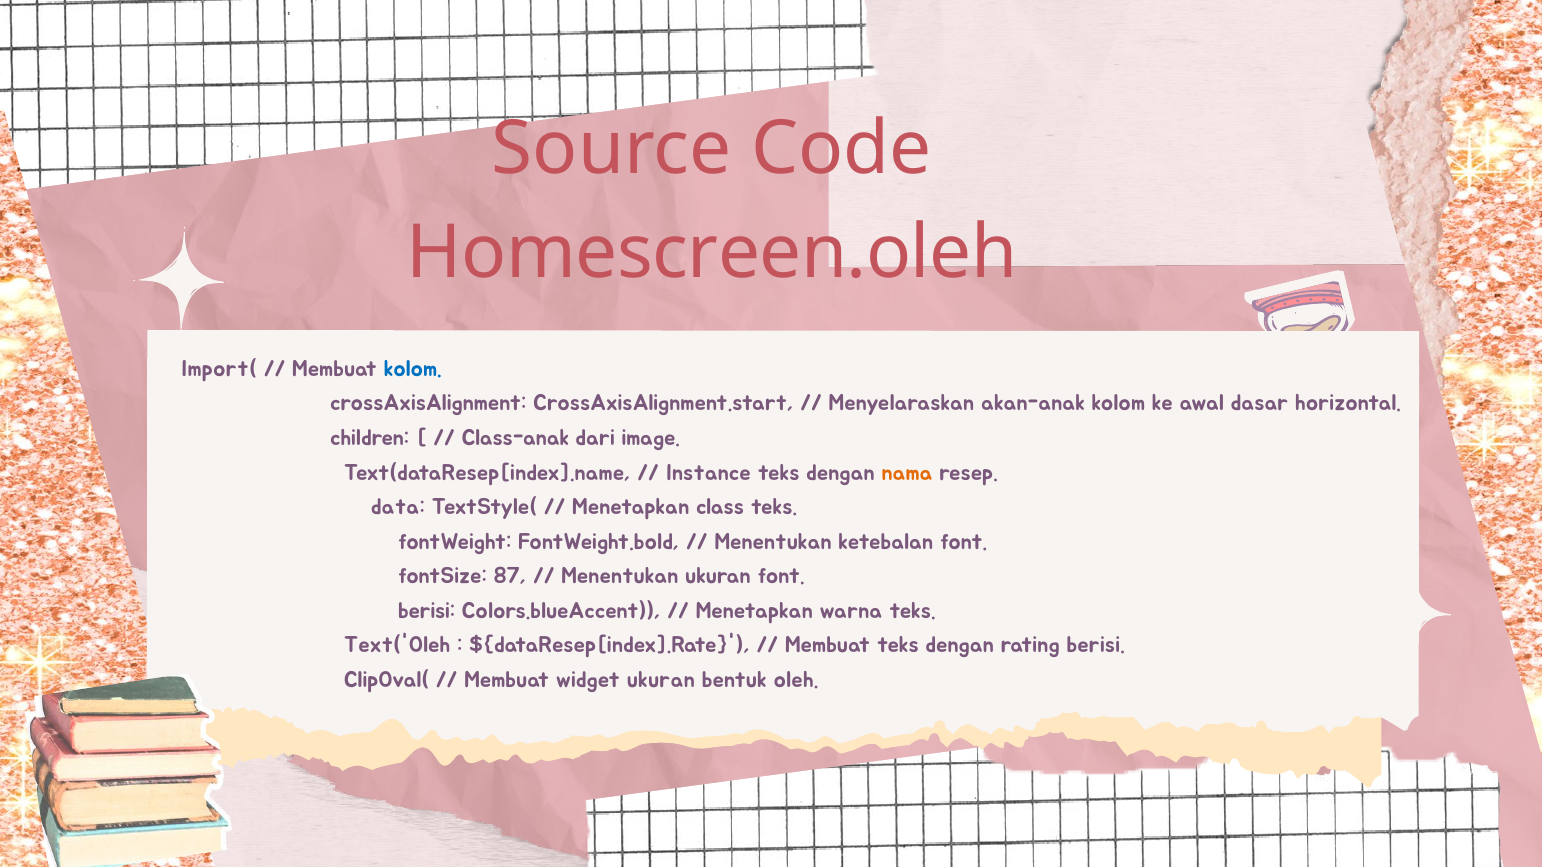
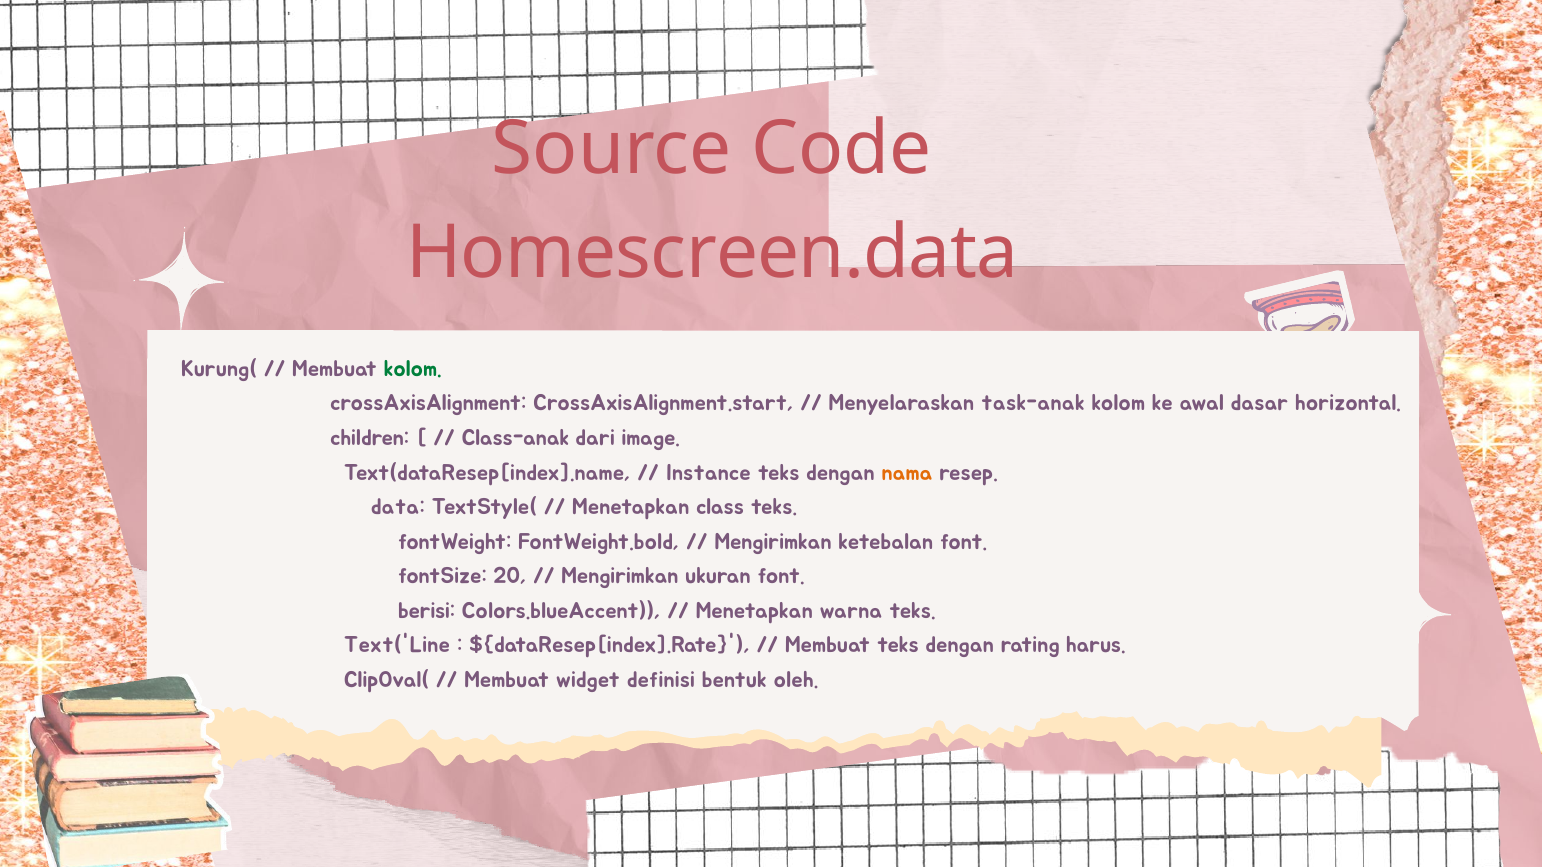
Homescreen.oleh: Homescreen.oleh -> Homescreen.data (712, 253)
Import(: Import( -> Kurung( (219, 369)
kolom colour: blue -> green (413, 369)
akan-anak: akan-anak -> task-anak (1033, 404)
Menentukan: Menentukan -> Mengirimkan (773, 542)
87: 87 -> 20 (510, 576)
Menentukan: Menentukan -> Mengirimkan (620, 576)
Text('Oleh: Text('Oleh -> Text('Line (397, 645)
rating berisi: berisi -> harus (1096, 645)
widget ukuran: ukuran -> definisi (661, 680)
